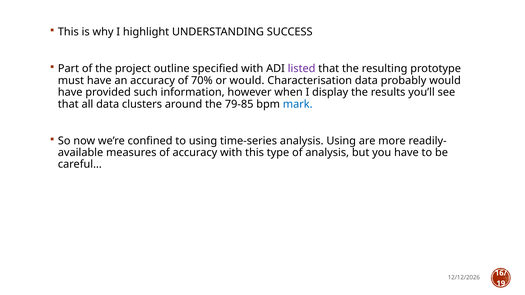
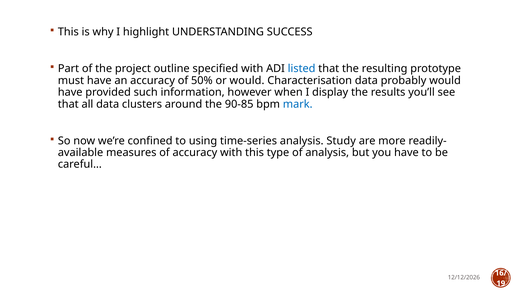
listed colour: purple -> blue (302, 69)
70%: 70% -> 50% (202, 81)
79-85: 79-85 -> 90-85 (239, 104)
analysis Using: Using -> Study (341, 141)
